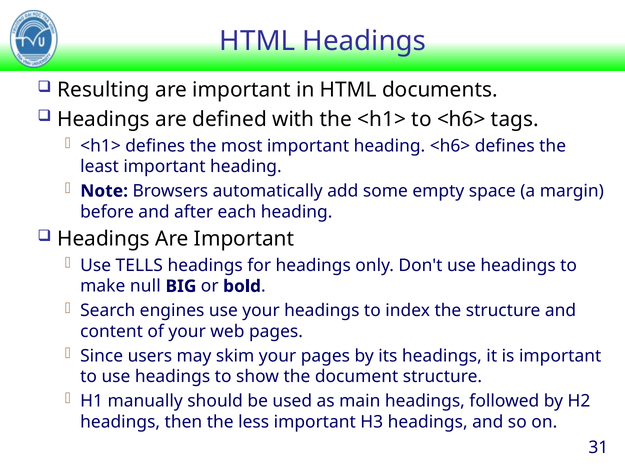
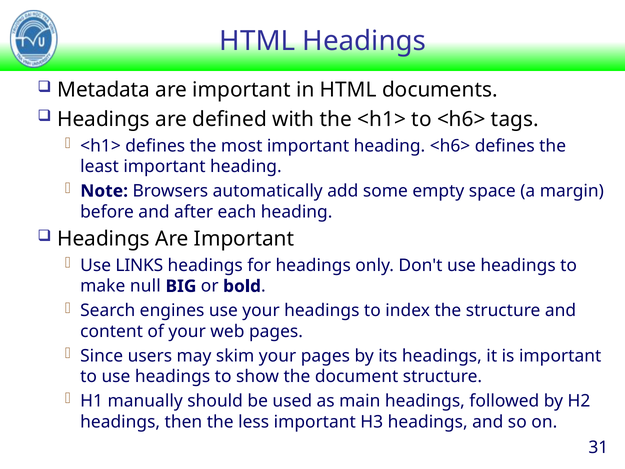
Resulting: Resulting -> Metadata (104, 90)
TELLS: TELLS -> LINKS (139, 265)
